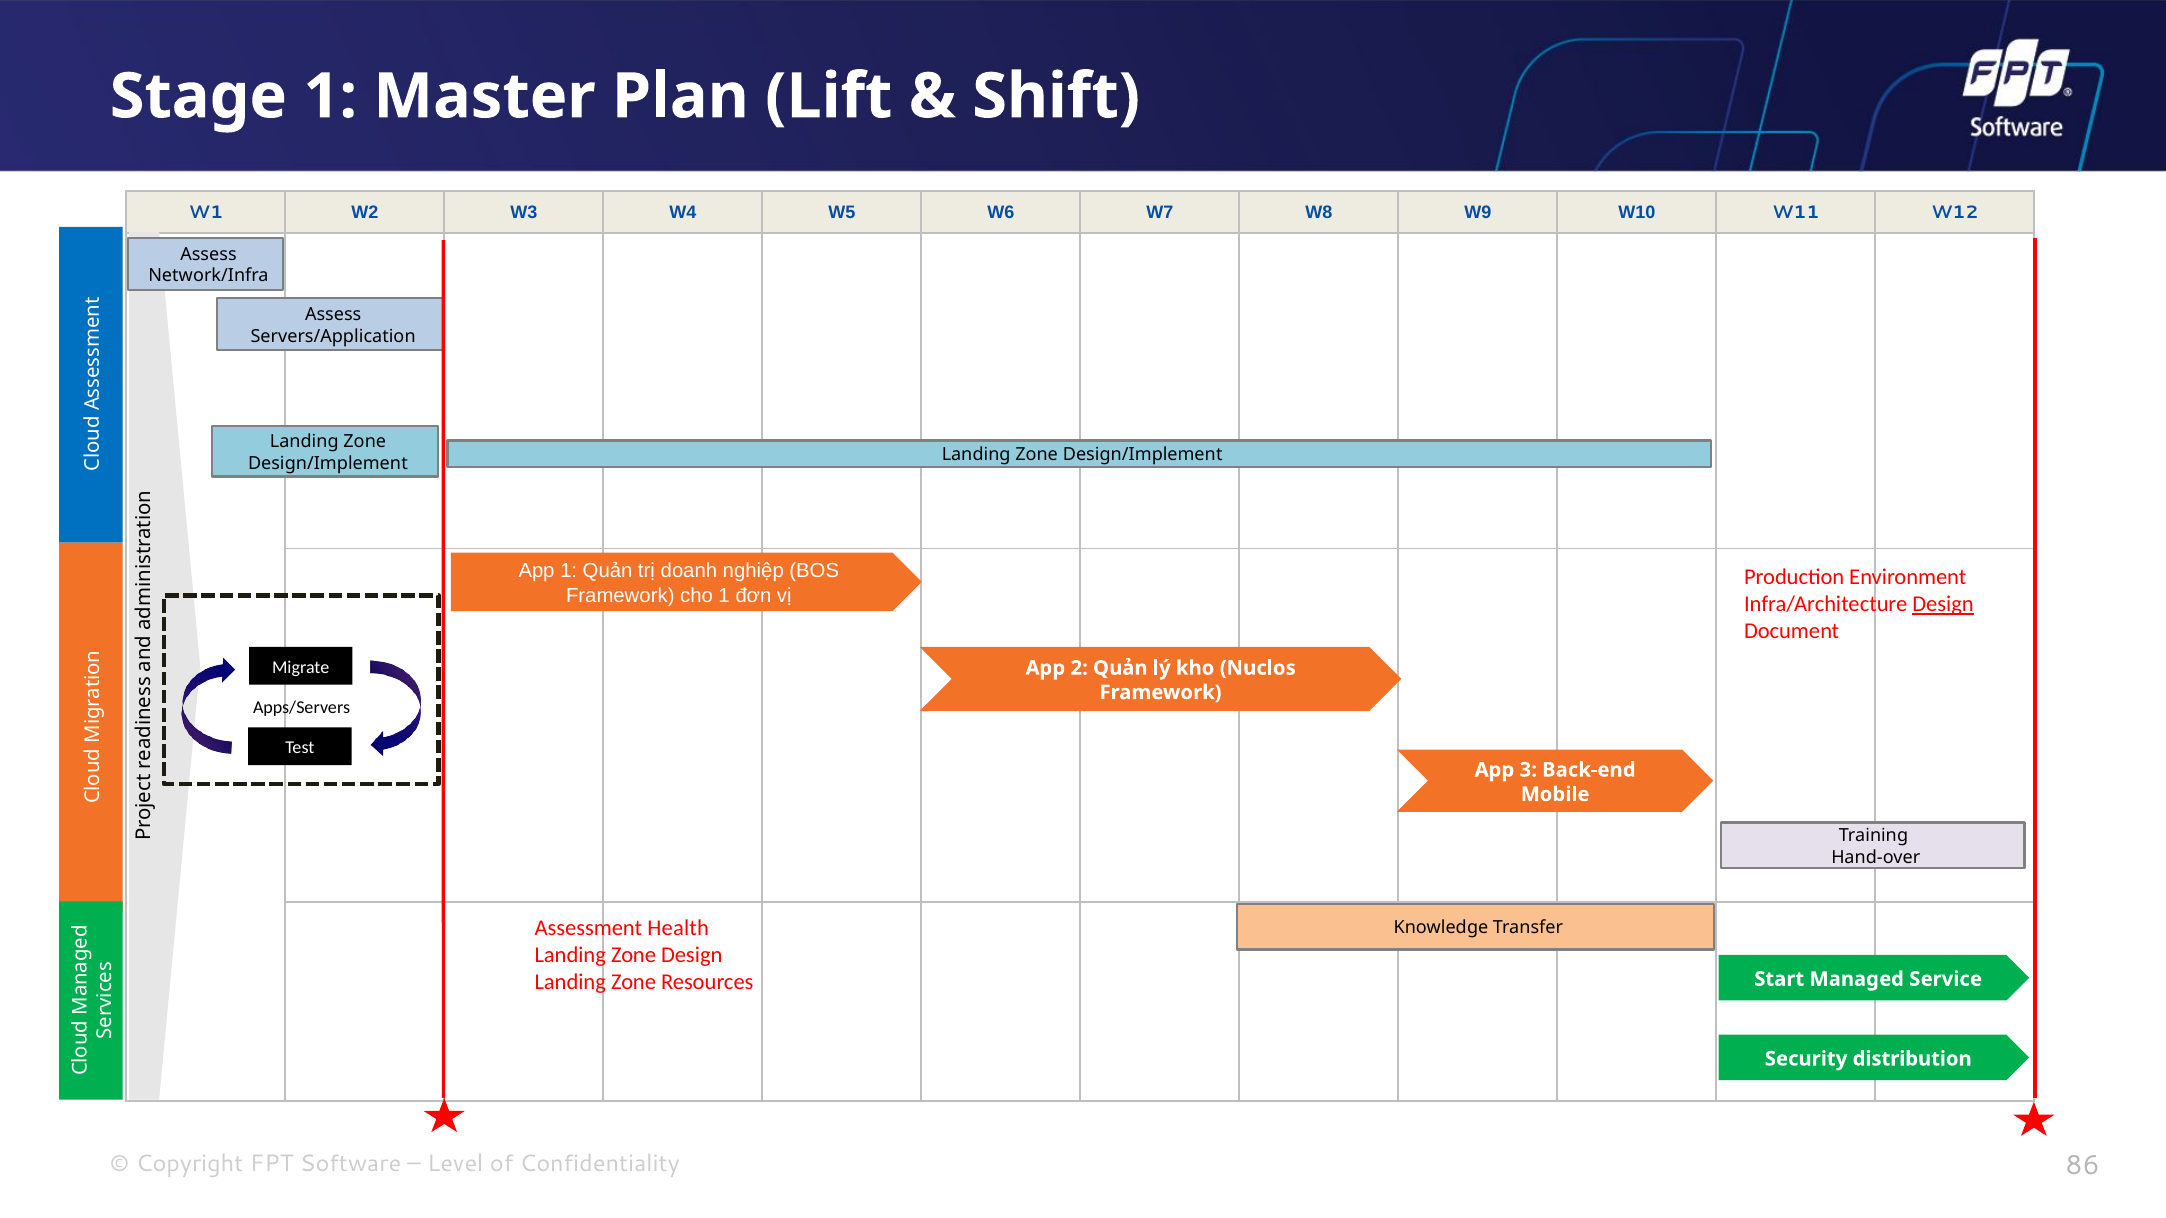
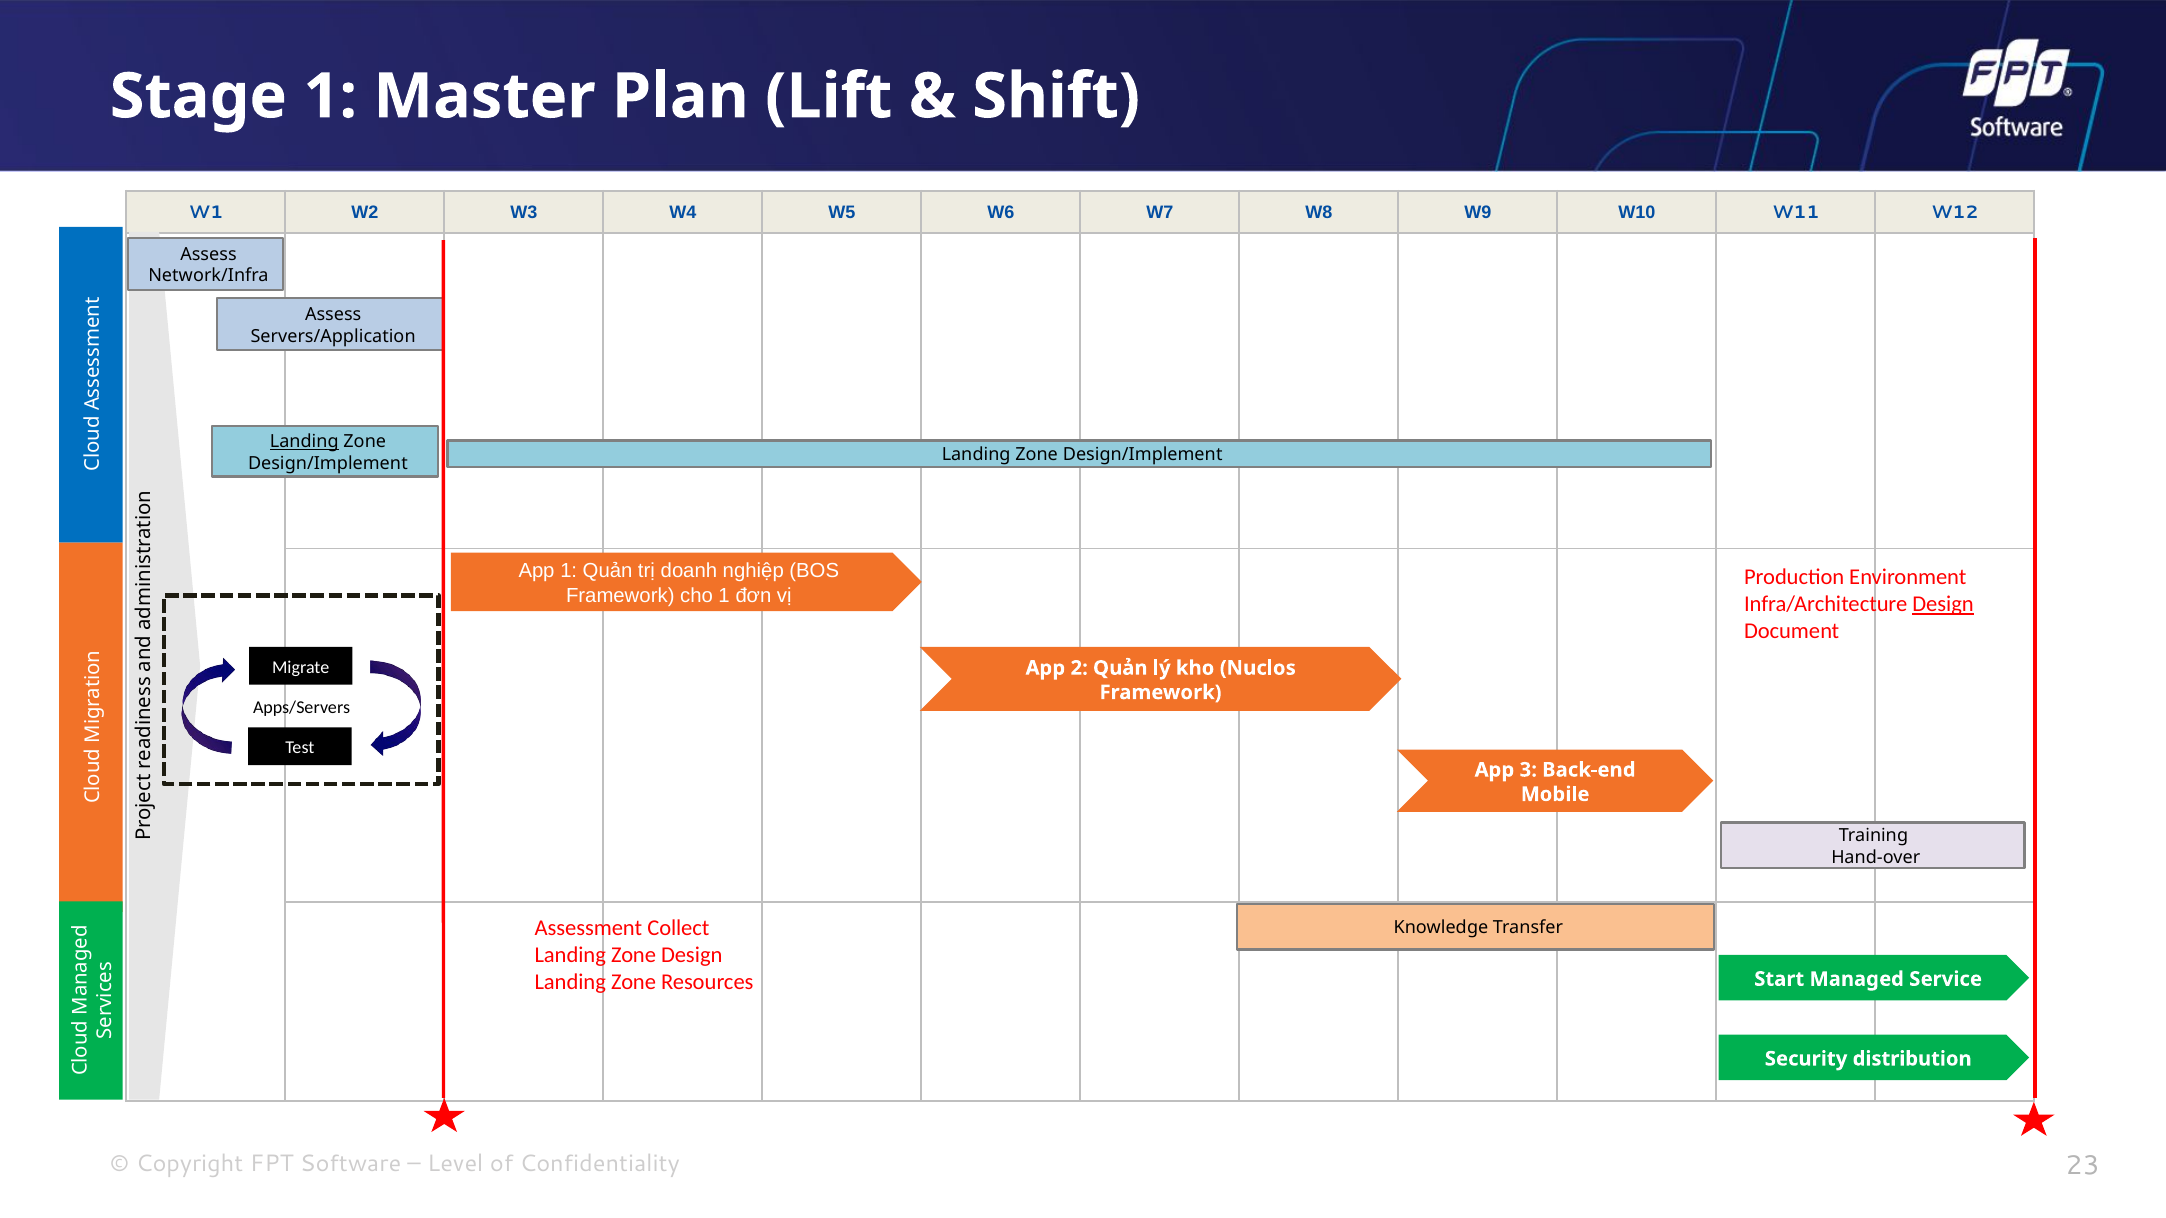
Landing underline: none -> present (304, 442)
Health: Health -> Collect (678, 928)
86: 86 -> 23 (2083, 1166)
